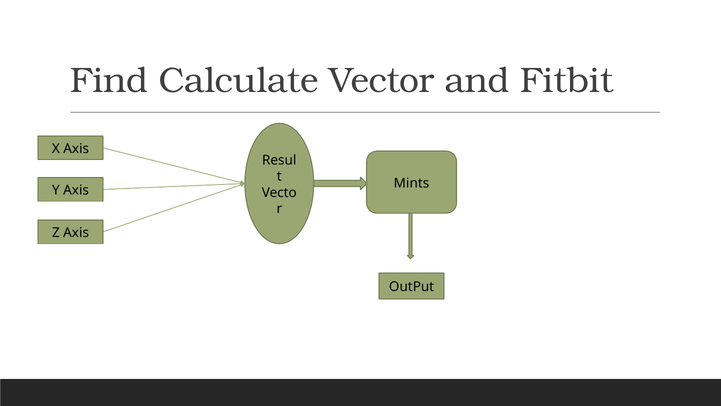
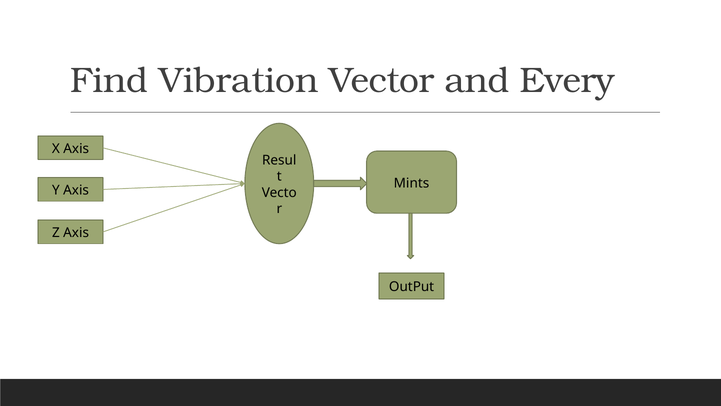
Calculate: Calculate -> Vibration (239, 81)
Fitbit: Fitbit -> Every (567, 81)
